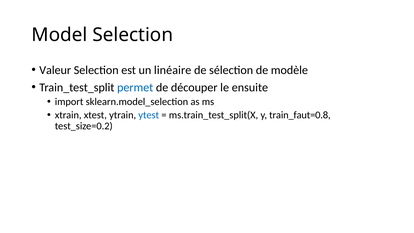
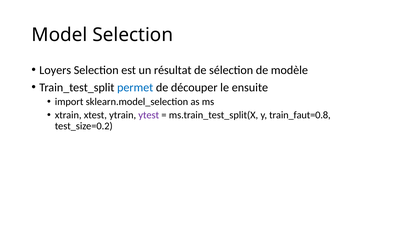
Valeur: Valeur -> Loyers (55, 70)
linéaire: linéaire -> résultat (173, 70)
ytest colour: blue -> purple (149, 115)
